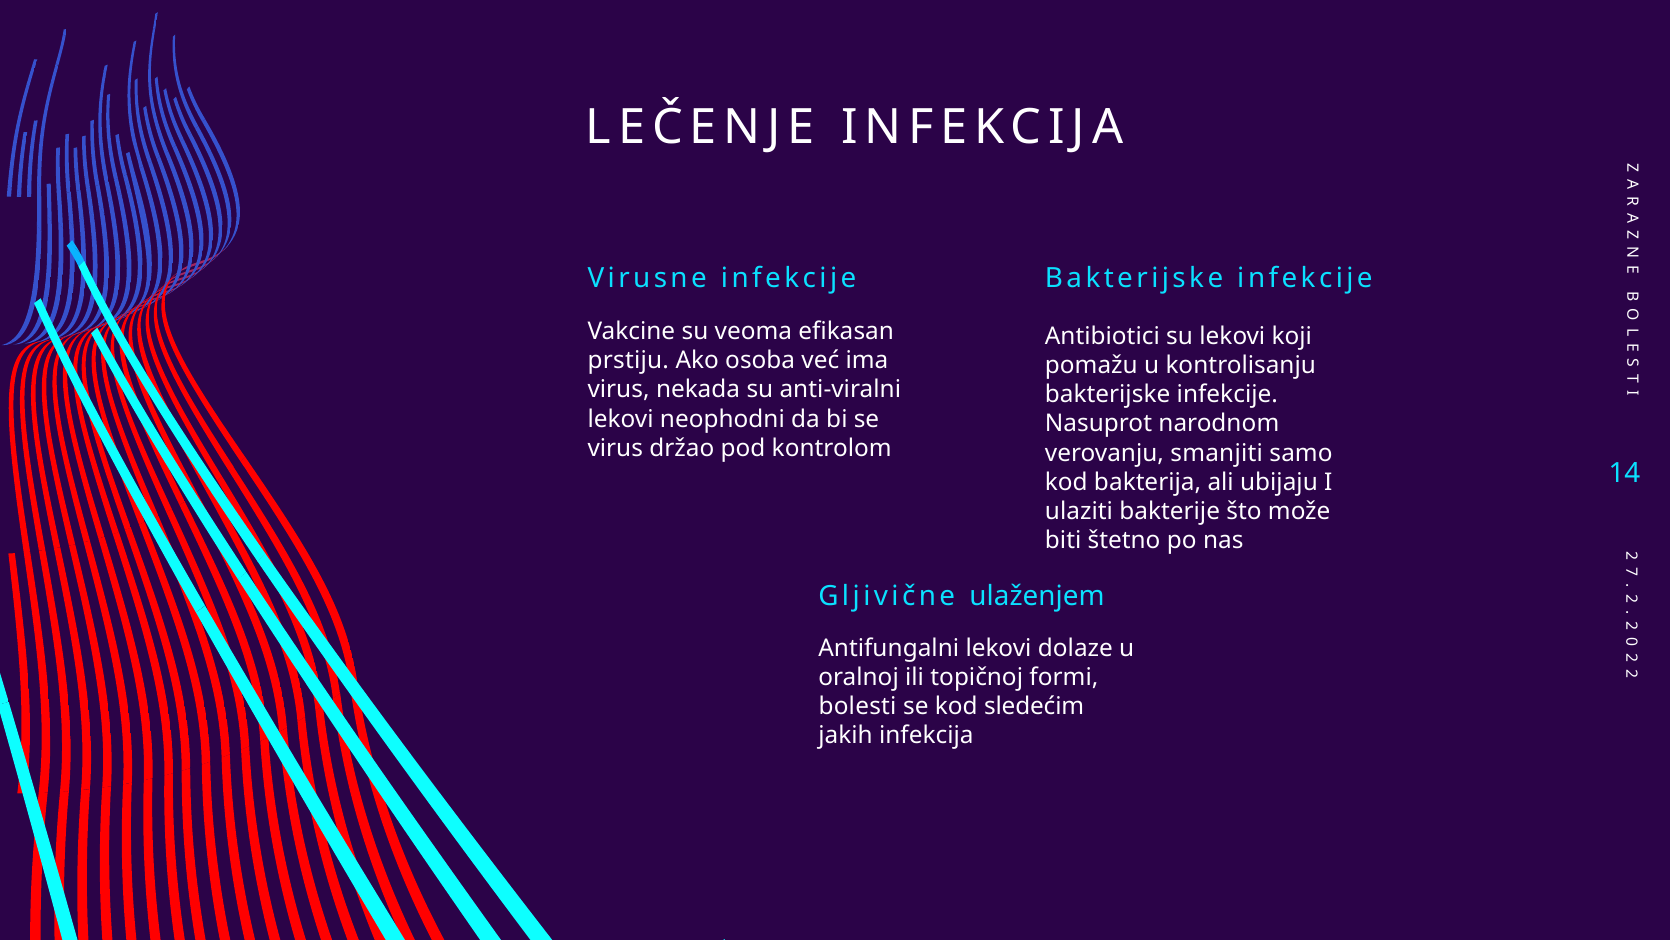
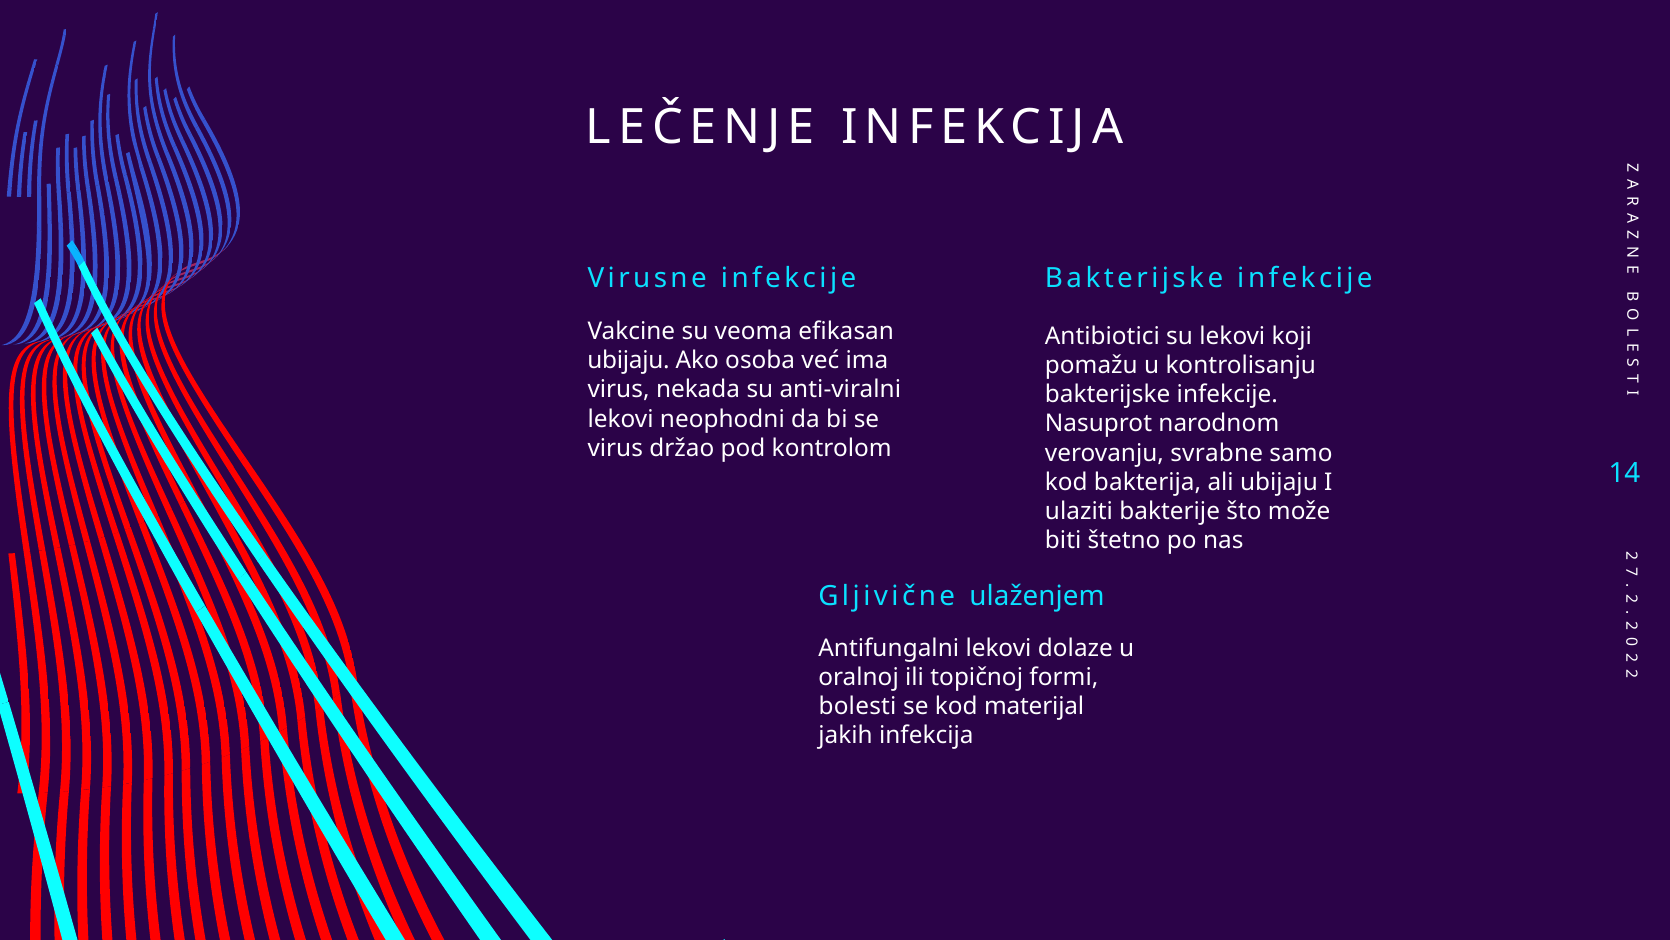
prstiju: prstiju -> ubijaju (629, 360)
smanjiti: smanjiti -> svrabne (1217, 453)
sledećim: sledećim -> materijal (1034, 706)
